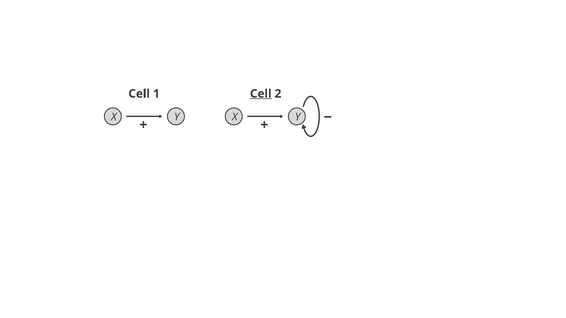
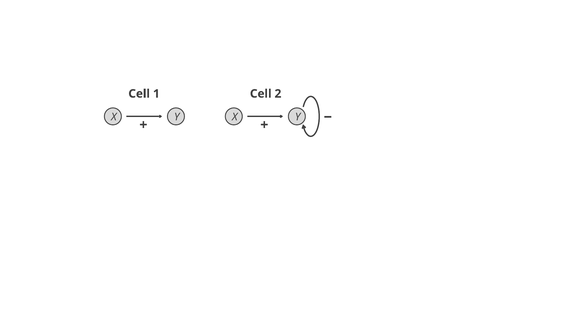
Cell underline: present -> none (261, 94)
